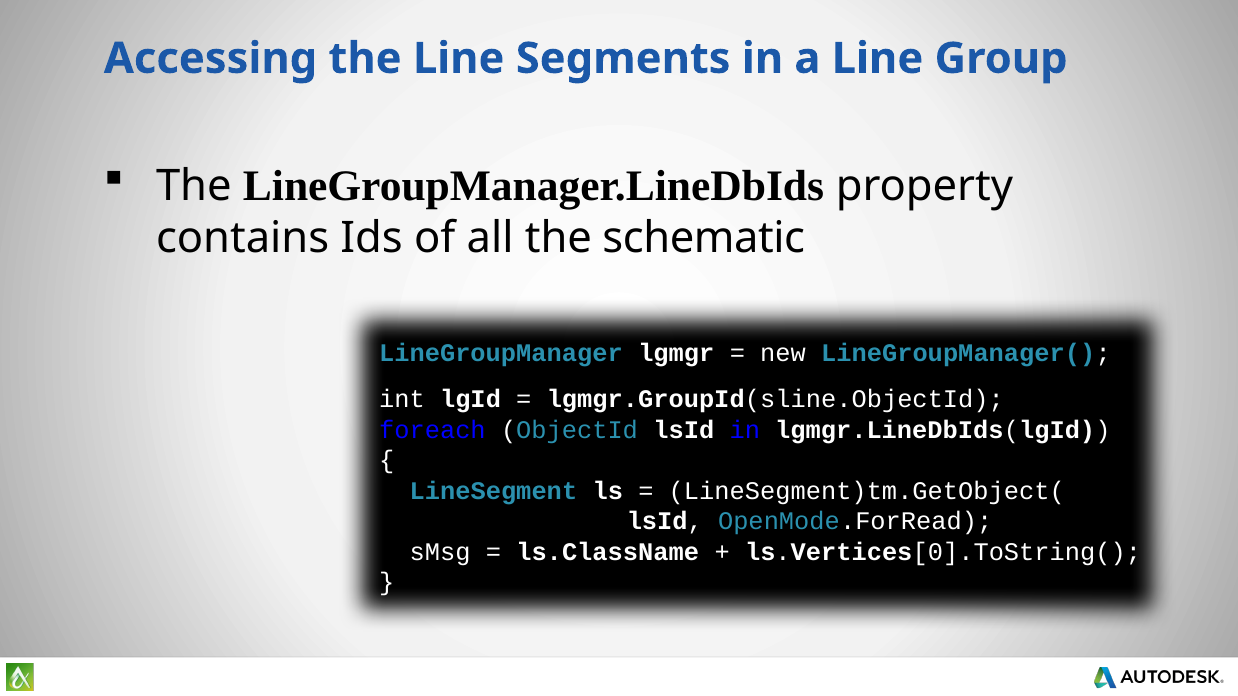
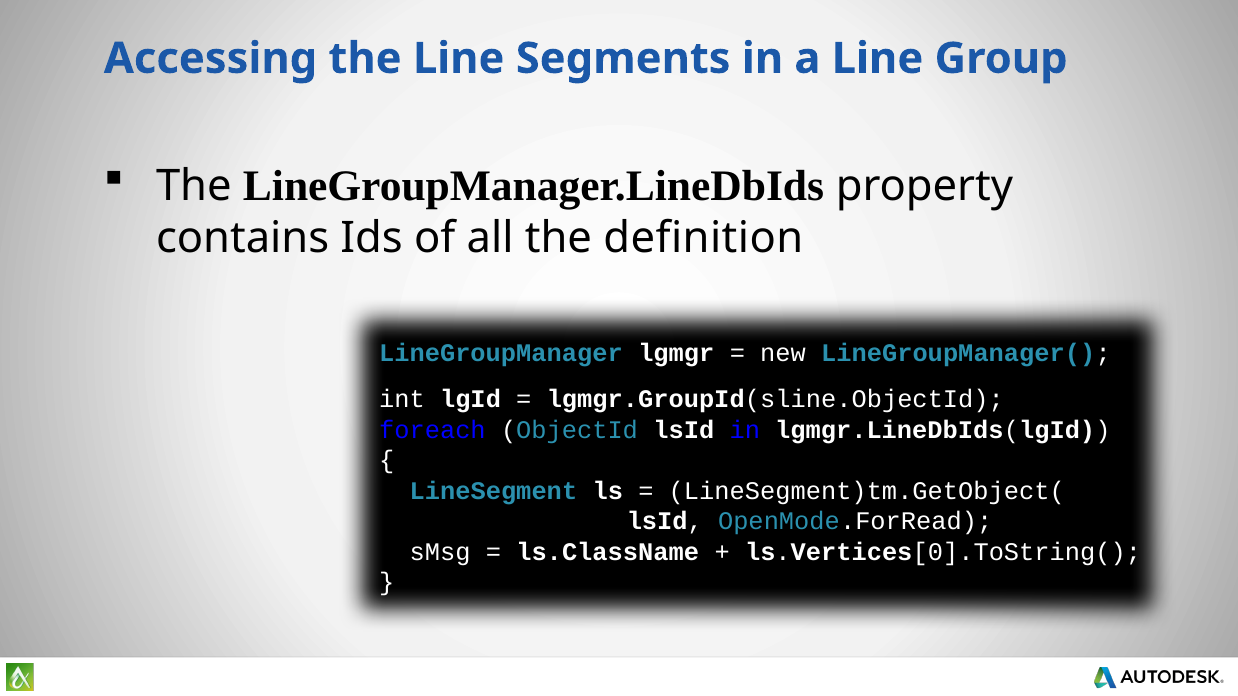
schematic: schematic -> definition (703, 238)
